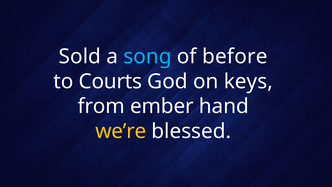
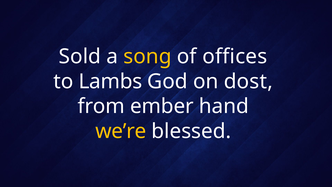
song colour: light blue -> yellow (148, 56)
before: before -> offices (235, 56)
Courts: Courts -> Lambs (110, 81)
keys: keys -> dost (248, 81)
